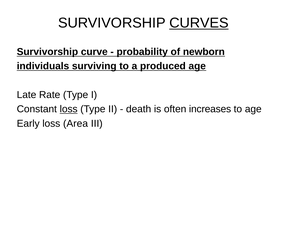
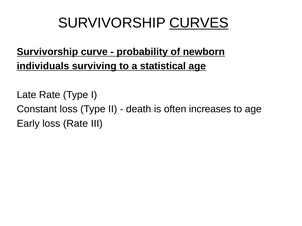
produced: produced -> statistical (163, 66)
loss underline: present -> none (69, 109)
loss Area: Area -> Rate (76, 124)
